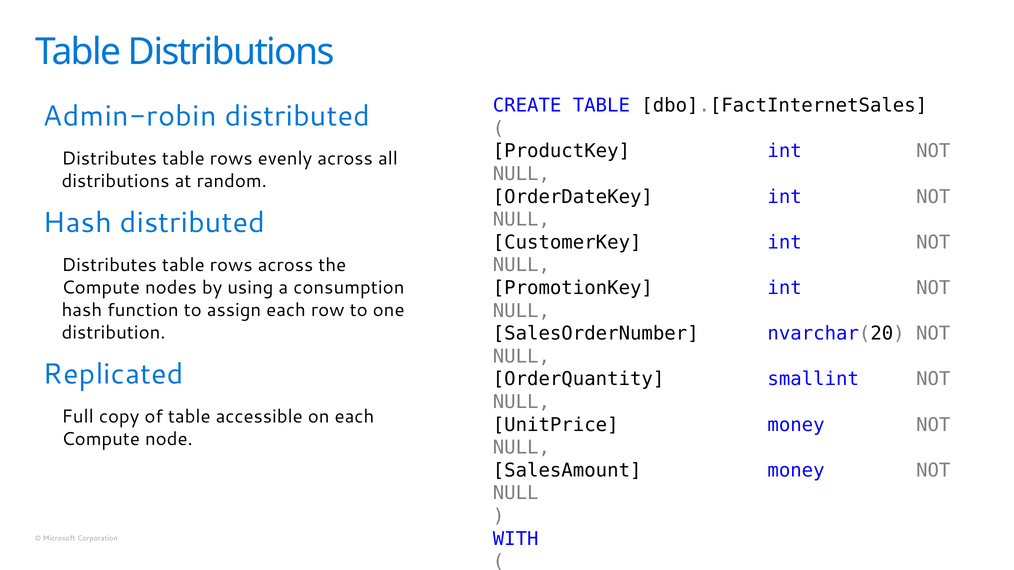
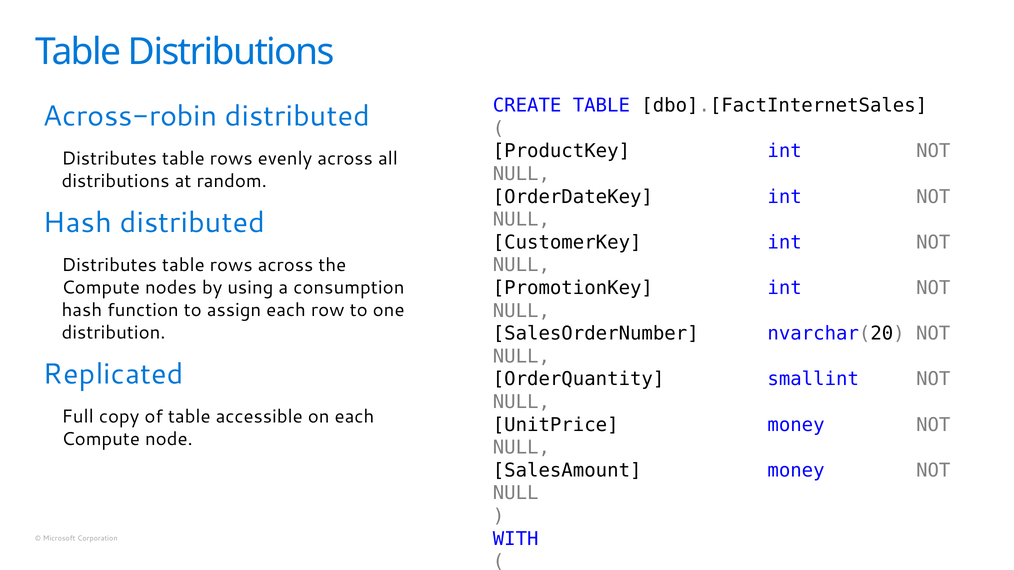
Admin-robin: Admin-robin -> Across-robin (130, 116)
